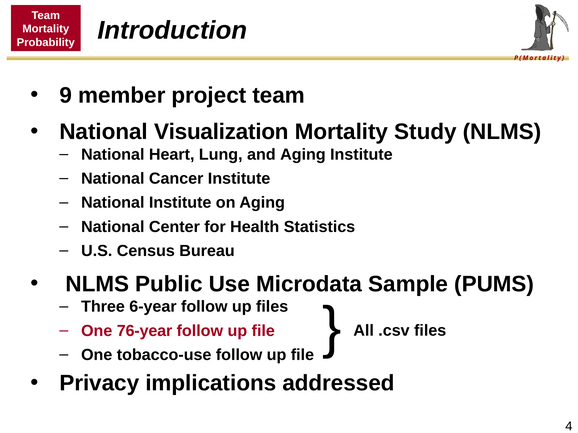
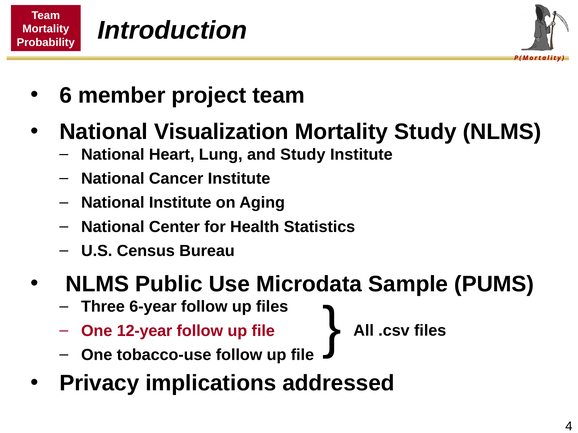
9: 9 -> 6 (66, 95)
and Aging: Aging -> Study (303, 155)
76-year: 76-year -> 12-year (145, 331)
